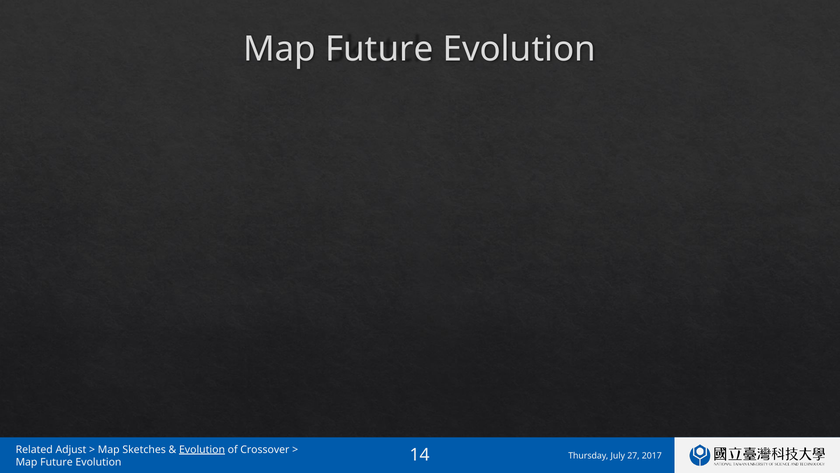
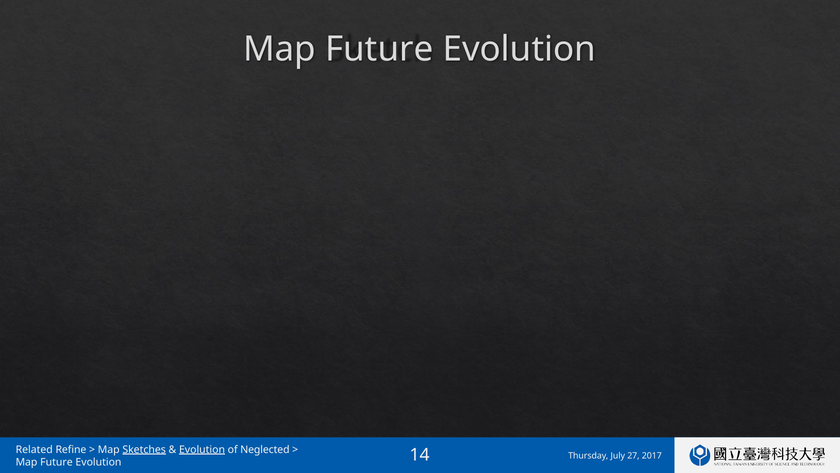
Adjust: Adjust -> Refine (71, 449)
Sketches underline: none -> present (144, 449)
Crossover: Crossover -> Neglected (265, 449)
